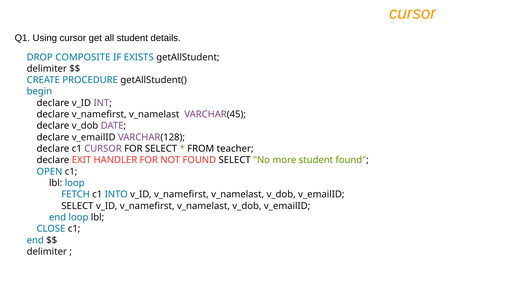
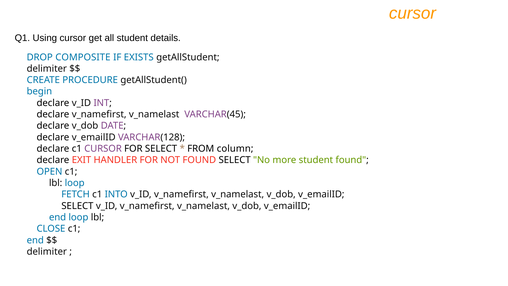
teacher: teacher -> column (235, 149)
